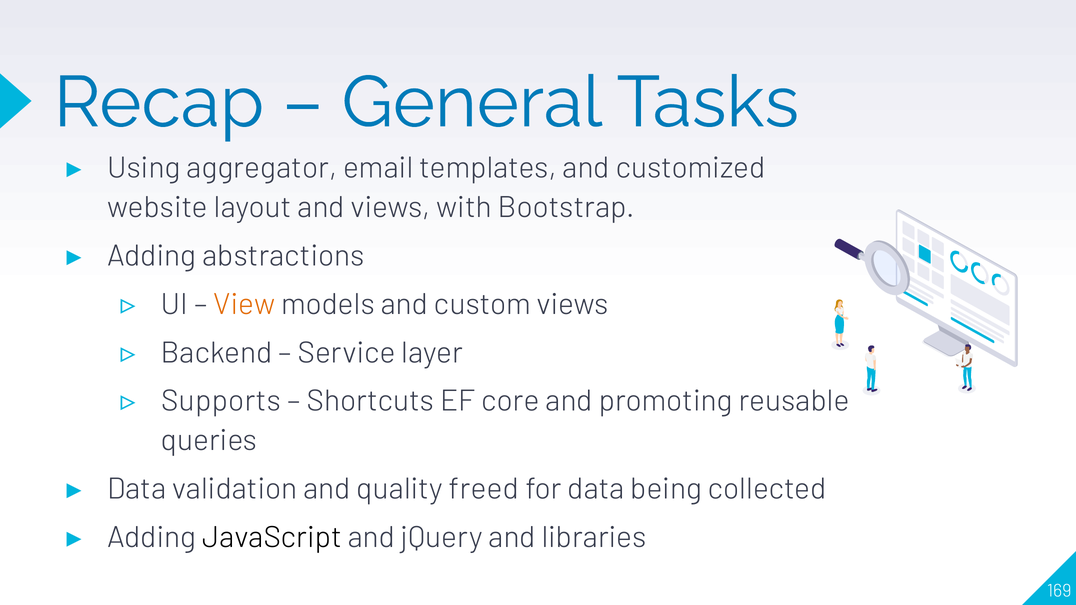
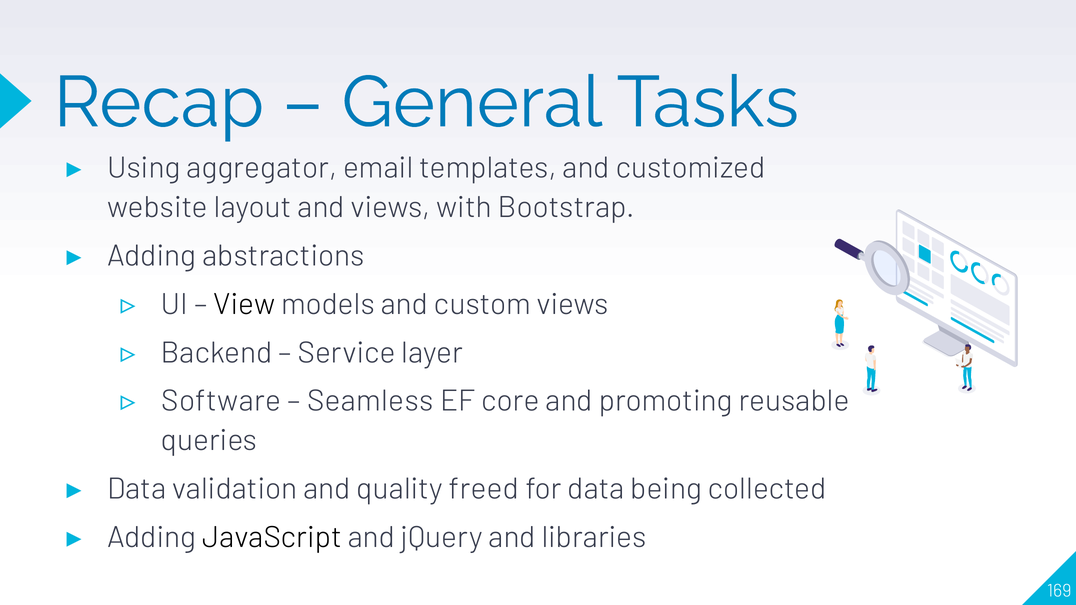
View colour: orange -> black (244, 304)
Supports: Supports -> Software (221, 401)
Shortcuts: Shortcuts -> Seamless (370, 401)
